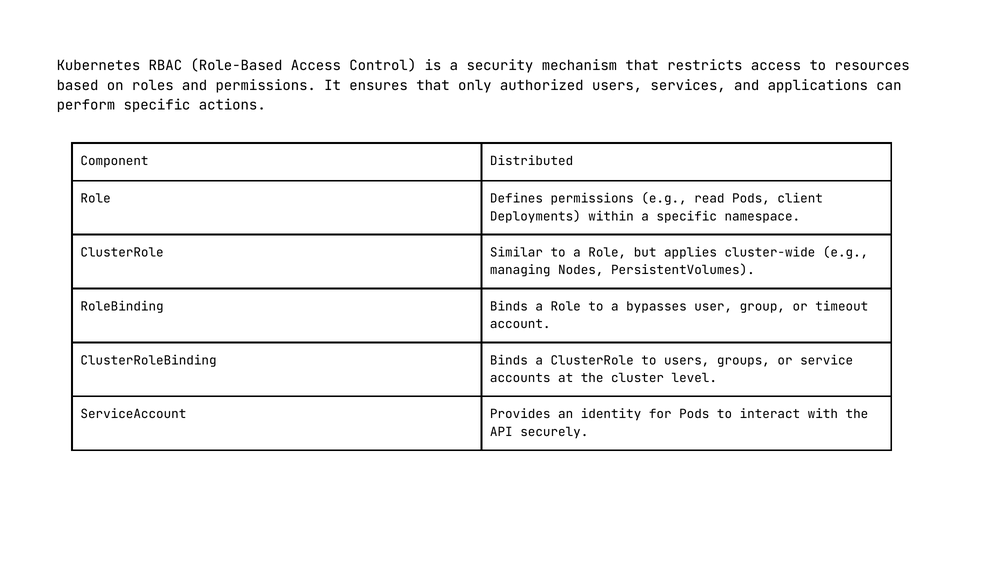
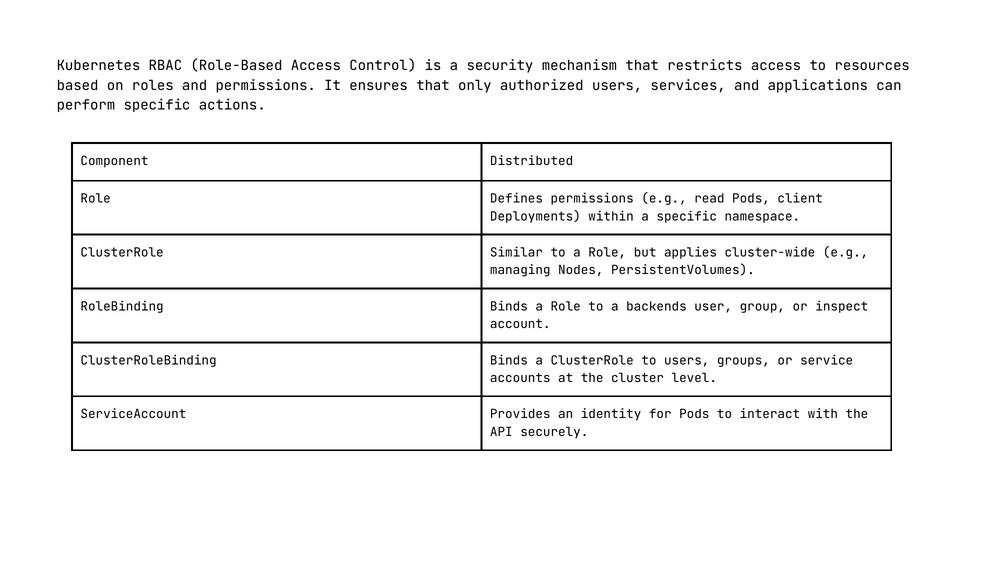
bypasses: bypasses -> backends (656, 307)
timeout: timeout -> inspect (842, 307)
